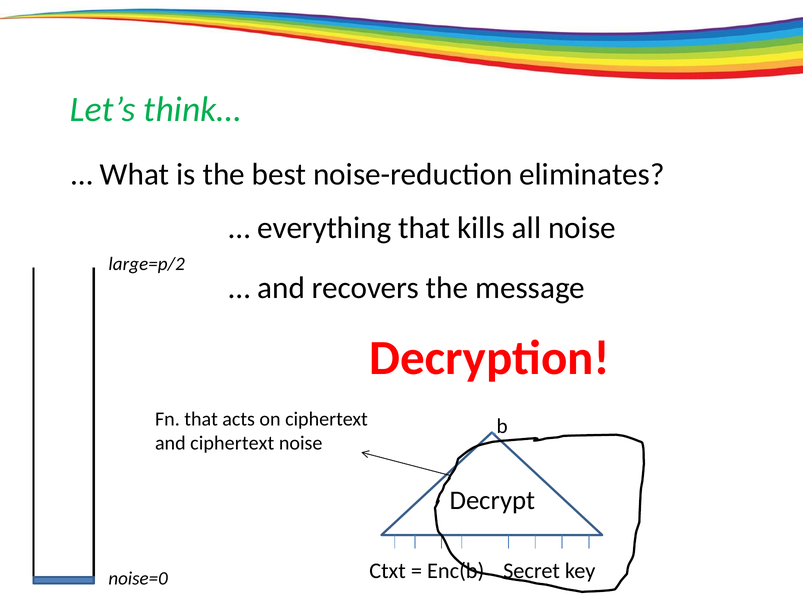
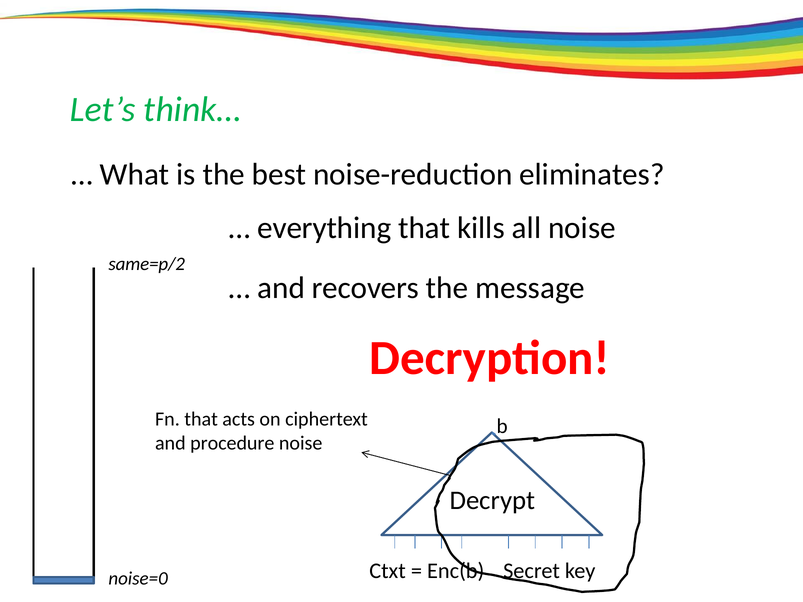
large=p/2: large=p/2 -> same=p/2 (147, 264)
and ciphertext: ciphertext -> procedure (232, 443)
